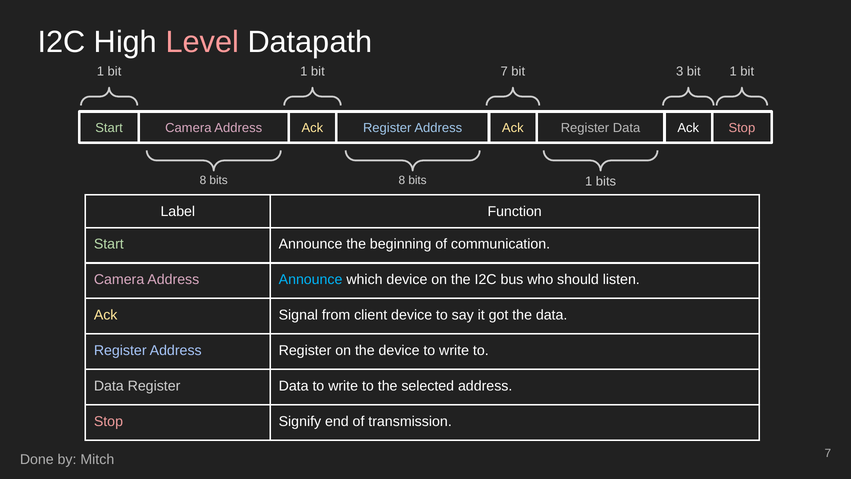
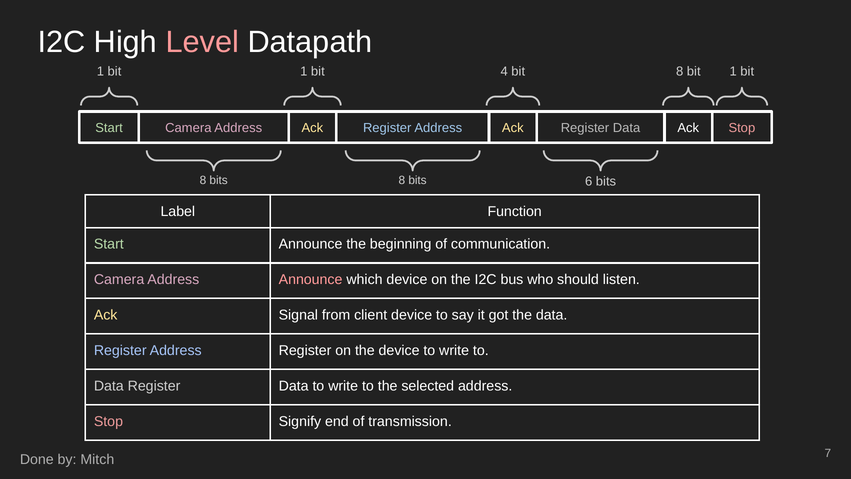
bit 7: 7 -> 4 (504, 71)
3: 3 -> 8 (680, 71)
bits 1: 1 -> 6 (589, 182)
Announce colour: light blue -> pink (311, 280)
